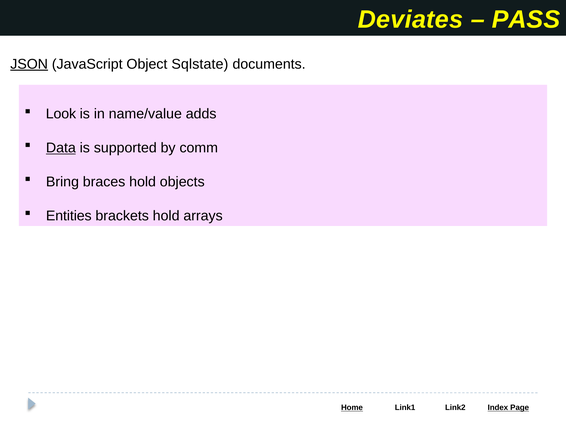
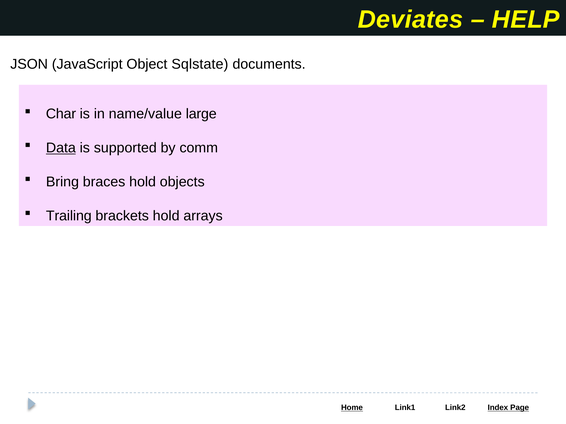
PASS: PASS -> HELP (526, 20)
JSON underline: present -> none (29, 64)
Look: Look -> Char (61, 114)
adds: adds -> large (201, 114)
Entities: Entities -> Trailing (69, 216)
